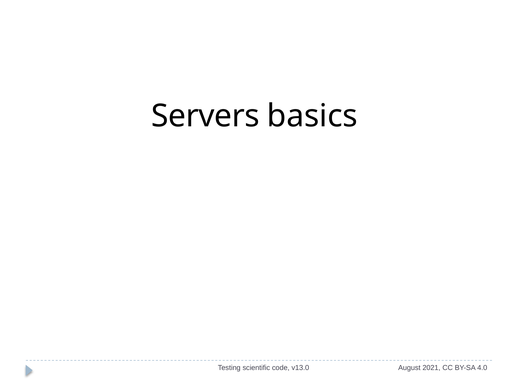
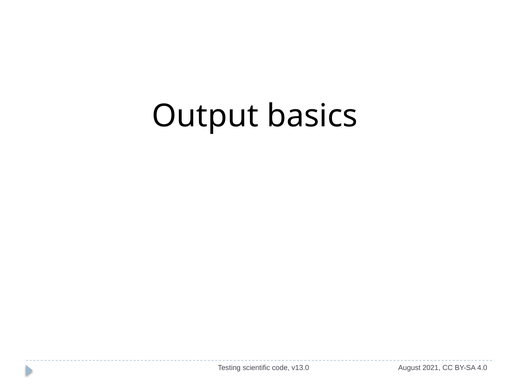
Servers: Servers -> Output (205, 116)
